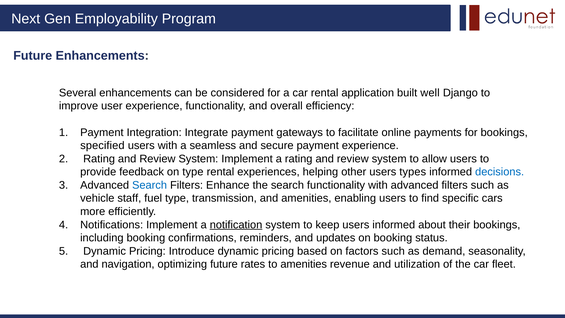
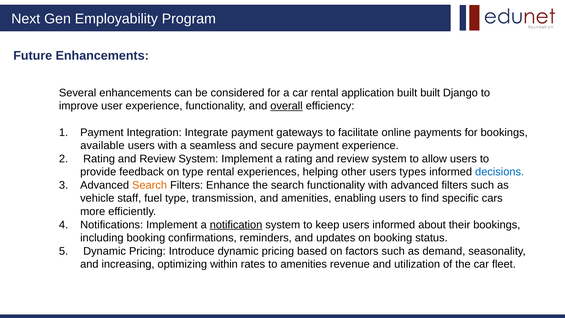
built well: well -> built (430, 93)
overall underline: none -> present (287, 106)
specified: specified -> available (102, 145)
Search colour: blue -> orange (150, 185)
navigation: navigation -> increasing (128, 264)
optimizing future: future -> within (224, 264)
